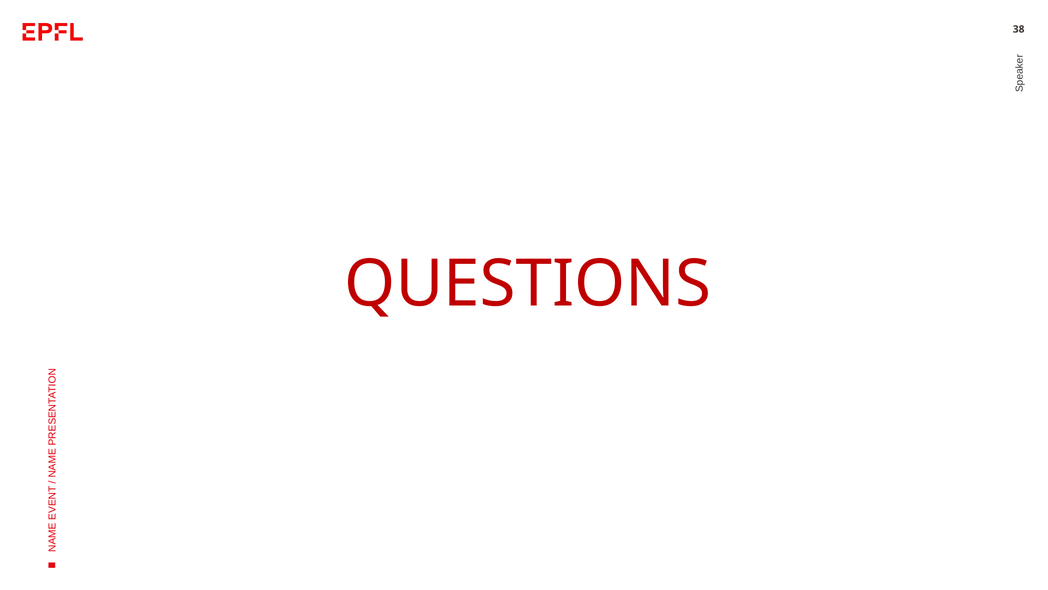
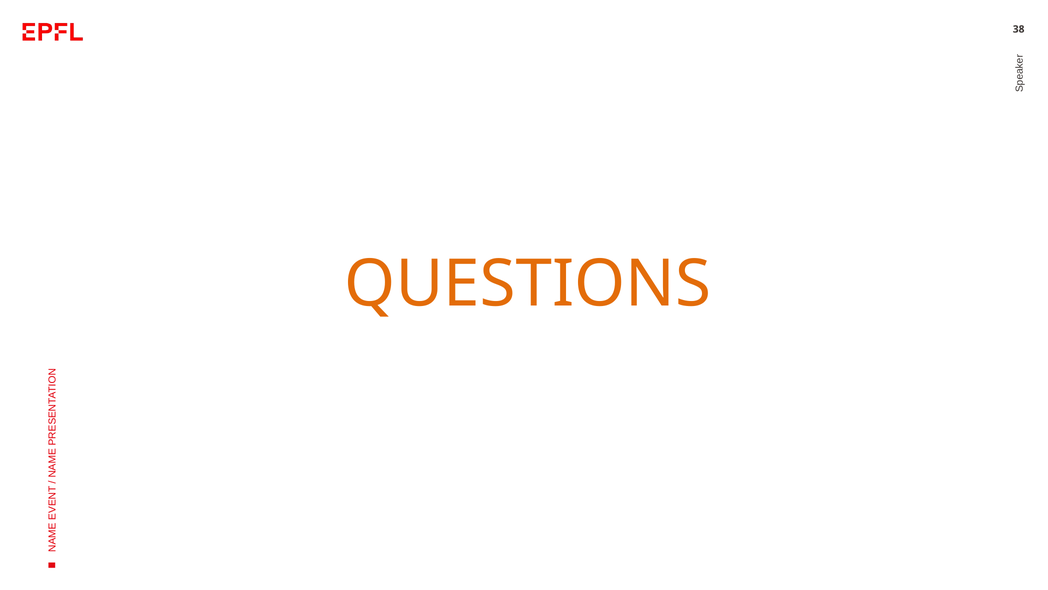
QUESTIONS colour: red -> orange (528, 284)
